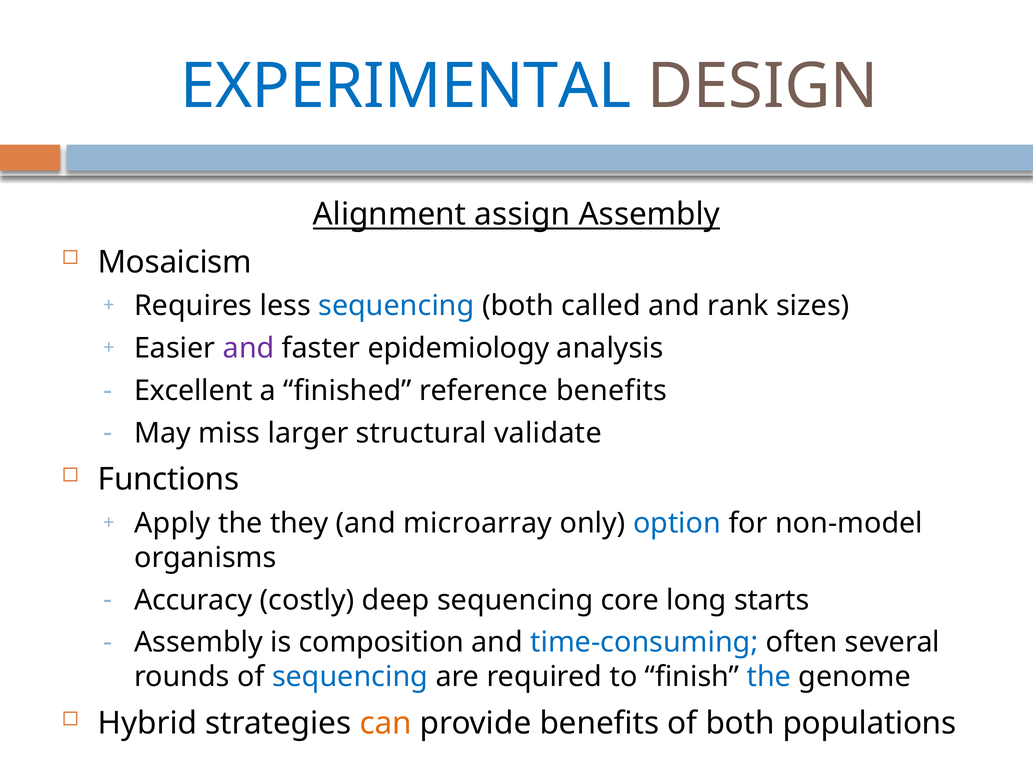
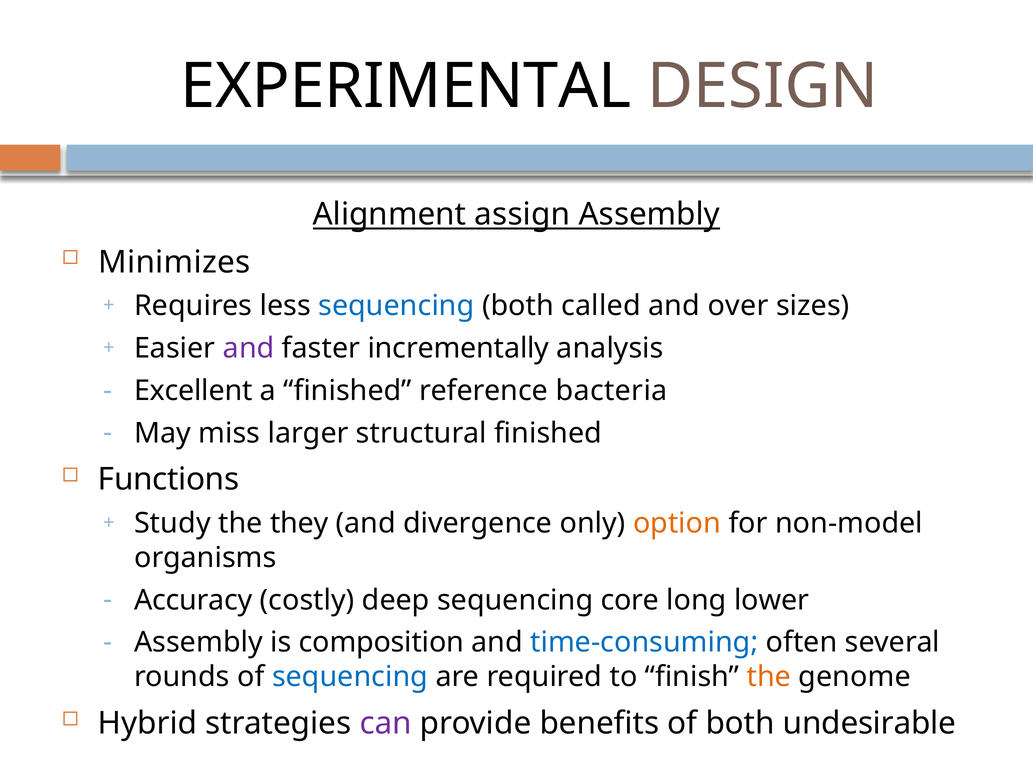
EXPERIMENTAL colour: blue -> black (406, 86)
Mosaicism: Mosaicism -> Minimizes (174, 262)
rank: rank -> over (738, 306)
epidemiology: epidemiology -> incrementally (458, 348)
reference benefits: benefits -> bacteria (612, 391)
structural validate: validate -> finished (548, 433)
Apply: Apply -> Study (172, 523)
microarray: microarray -> divergence (478, 523)
option colour: blue -> orange (677, 523)
starts: starts -> lower (772, 600)
the colour: blue -> orange (769, 677)
can colour: orange -> purple (386, 723)
populations: populations -> undesirable (869, 723)
